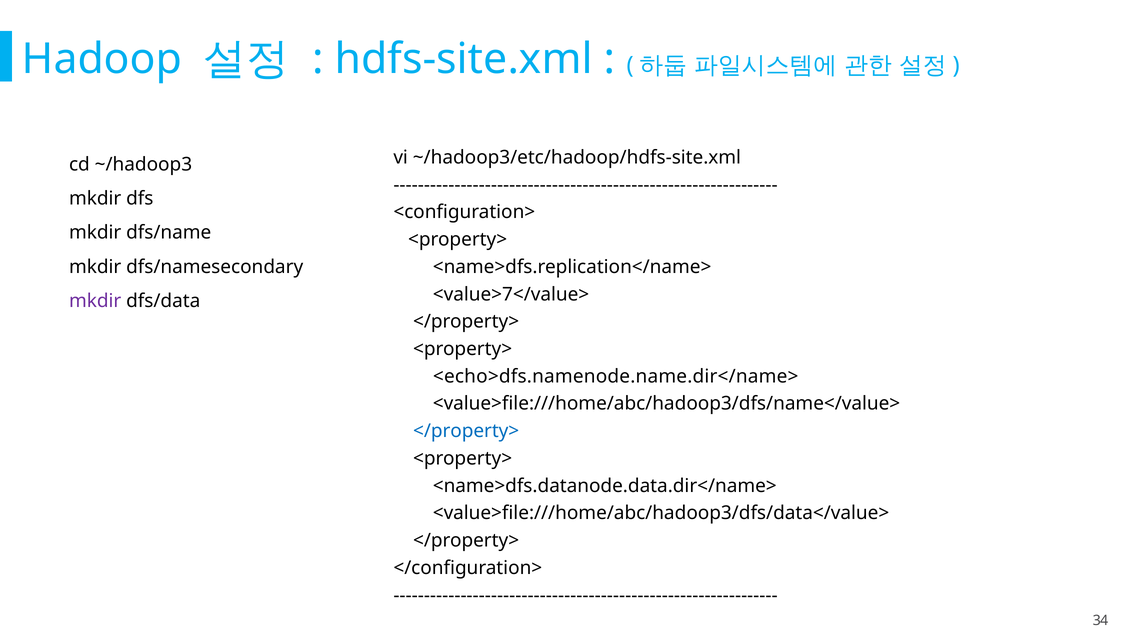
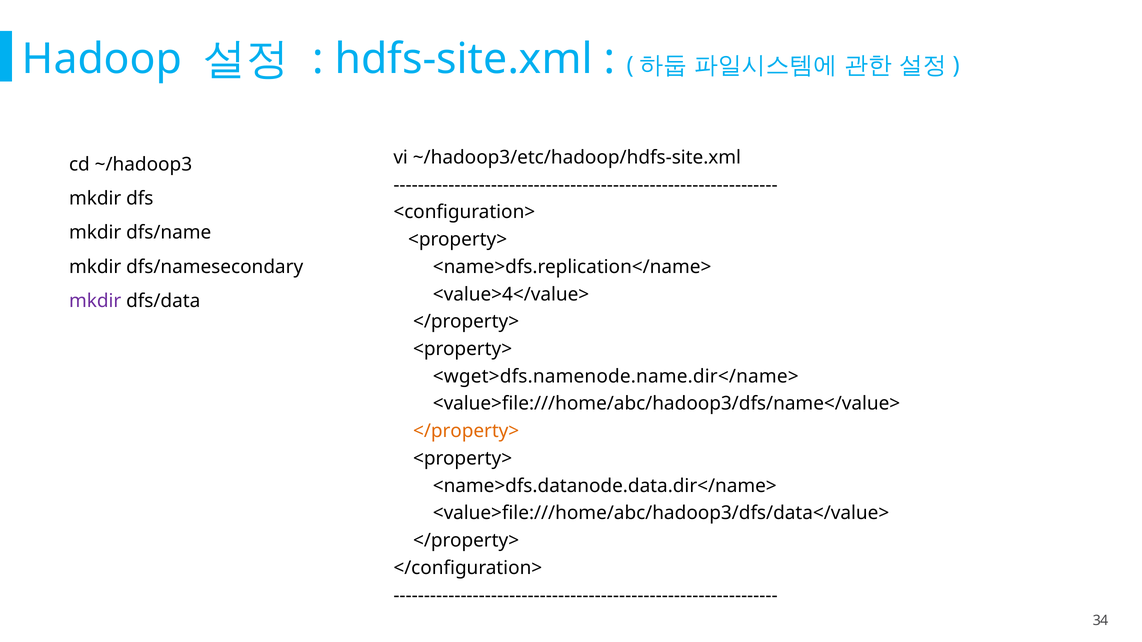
<value>7</value>: <value>7</value> -> <value>4</value> (511, 294)
<echo>dfs.namenode.name.dir</name>: <echo>dfs.namenode.name.dir</name> -> <wget>dfs.namenode.name.dir</name> (616, 377)
</property> colour: blue -> orange (466, 431)
